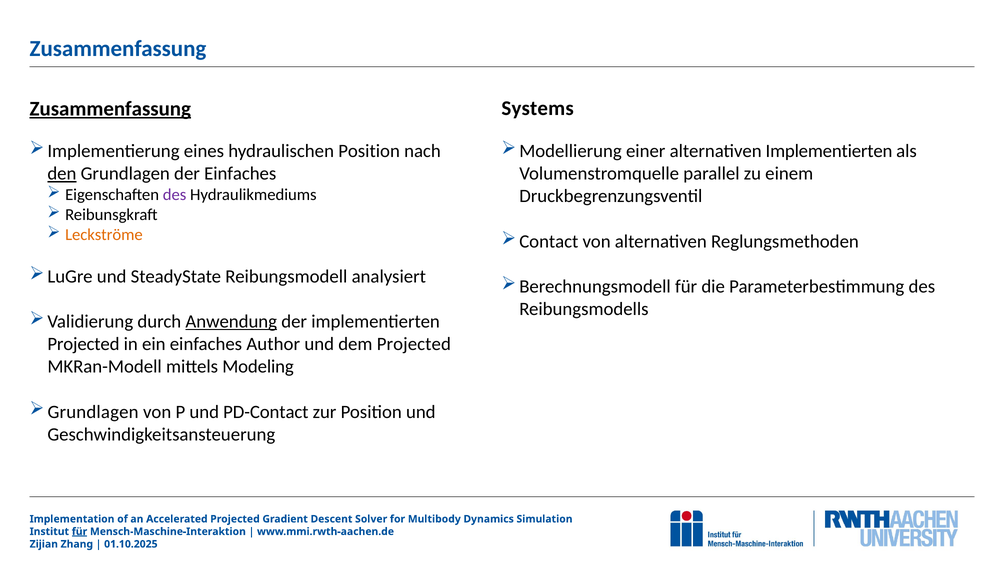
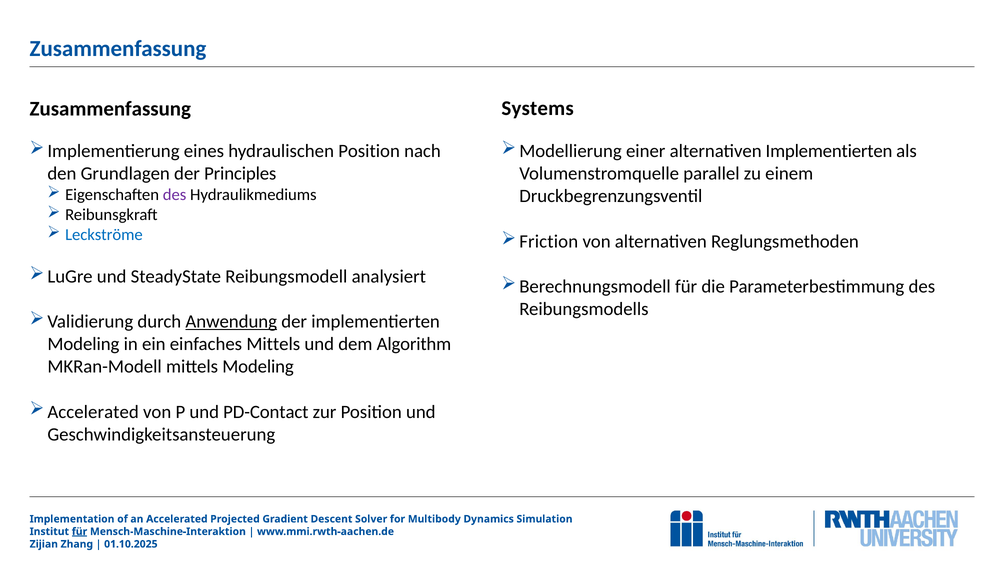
Zusammenfassung underline: present -> none (110, 109)
den underline: present -> none (62, 174)
der Einfaches: Einfaches -> Principles (240, 174)
Leckströme colour: orange -> blue (104, 235)
Contact: Contact -> Friction (549, 241)
Projected: Projected -> Modeling (83, 344)
einfaches Author: Author -> Mittels (273, 344)
dem Projected: Projected -> Algorithm (414, 344)
Grundlagen: Grundlagen -> Accelerated (93, 412)
